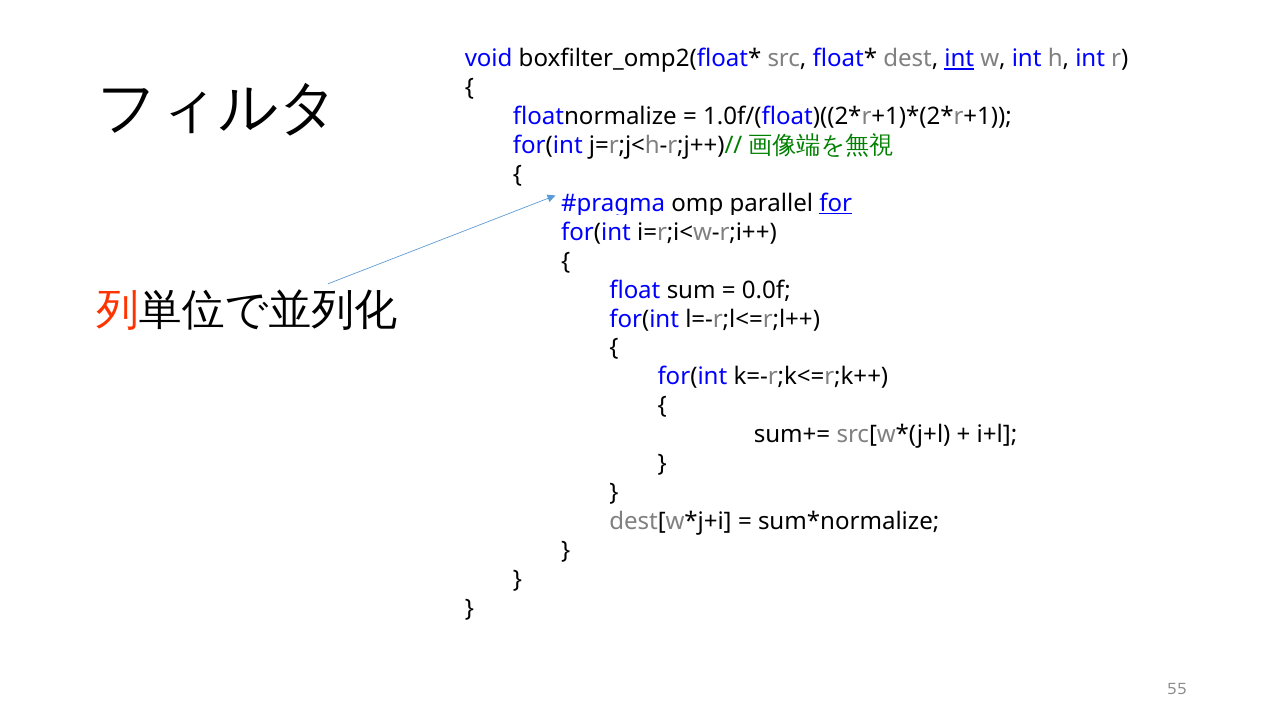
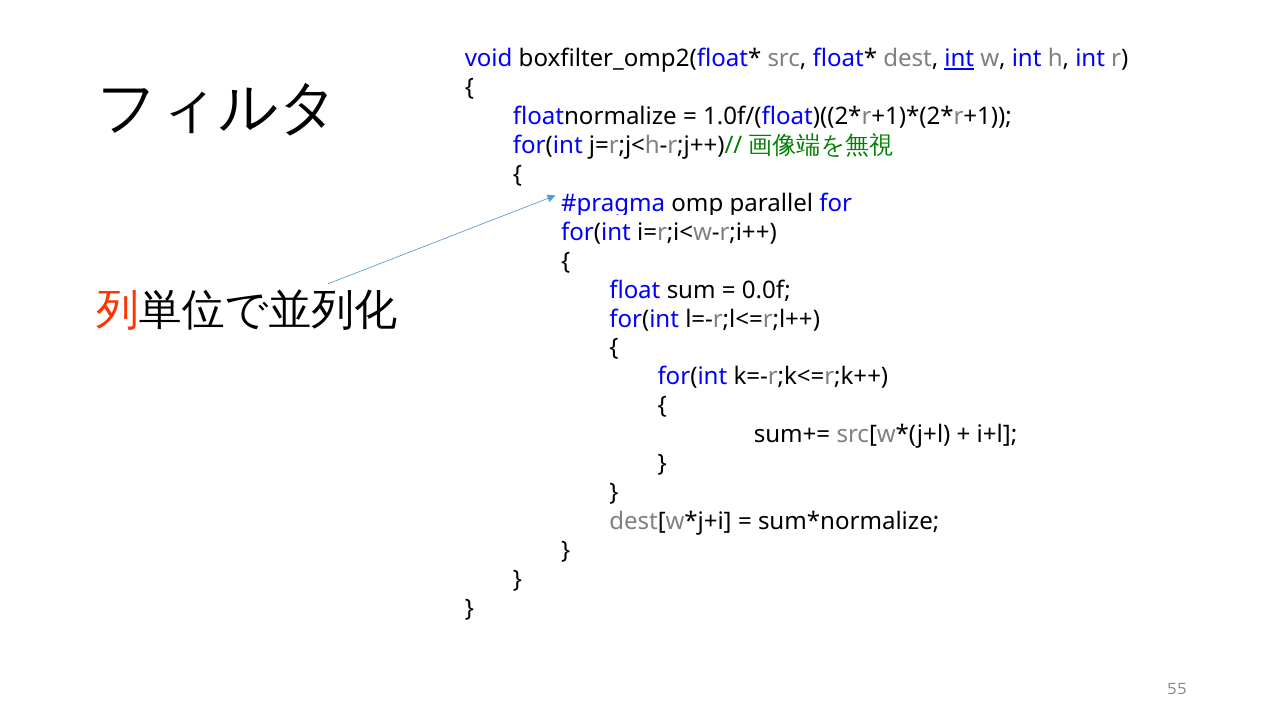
for underline: present -> none (836, 203)
